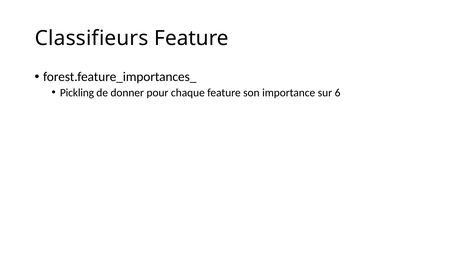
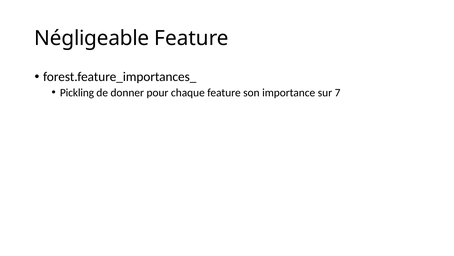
Classifieurs: Classifieurs -> Négligeable (92, 38)
6: 6 -> 7 (338, 92)
